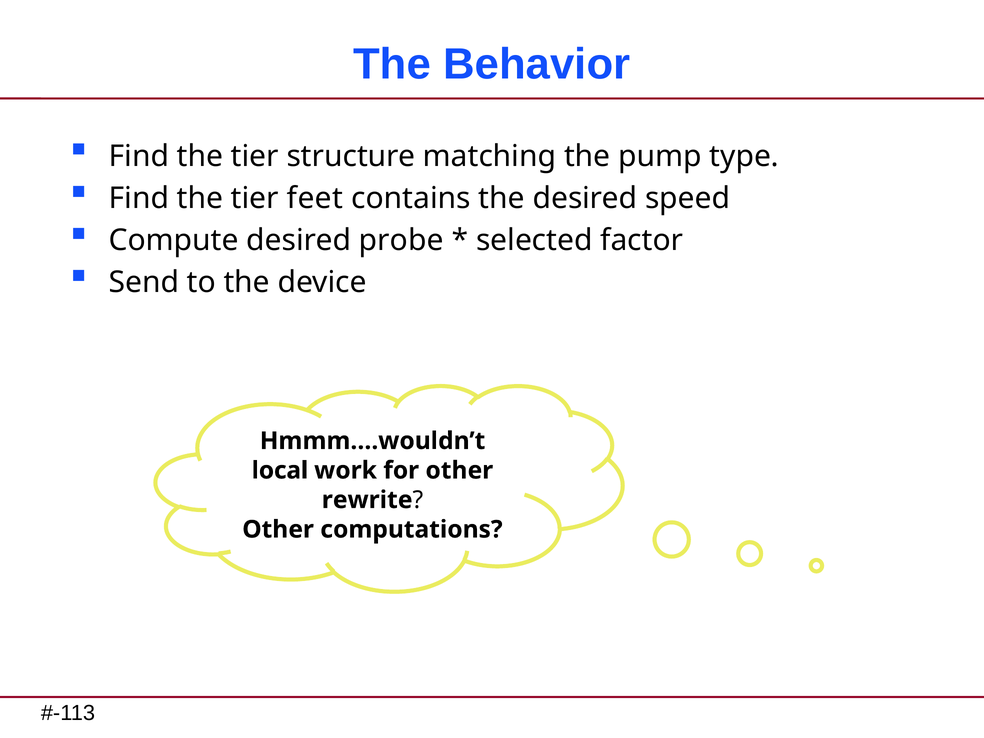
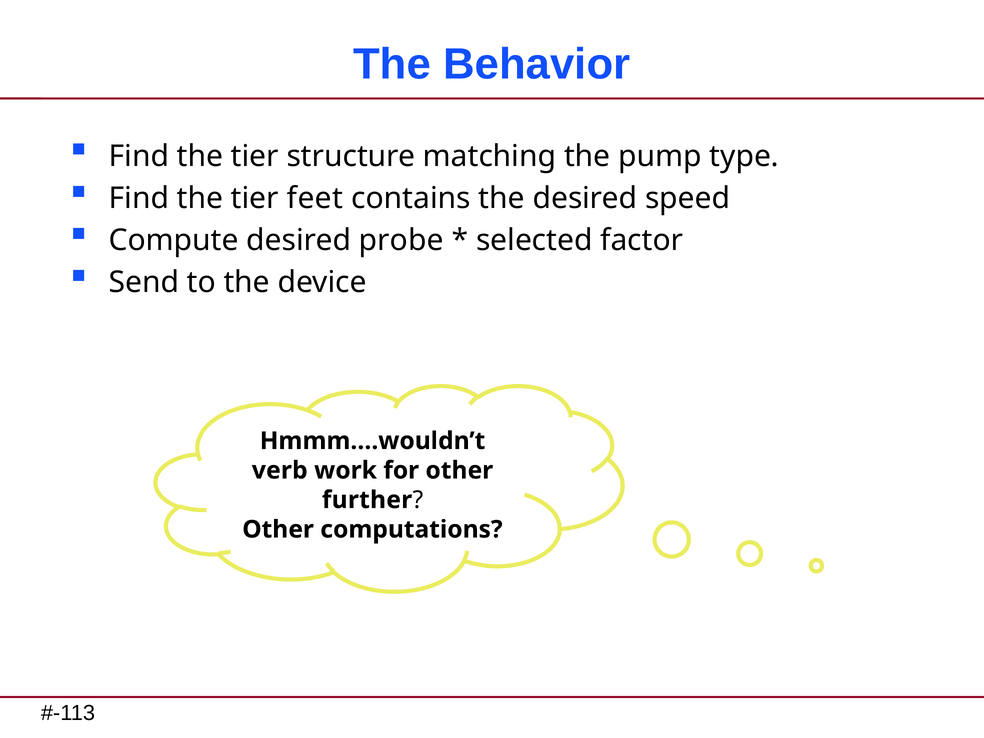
local: local -> verb (280, 470)
rewrite: rewrite -> further (367, 500)
